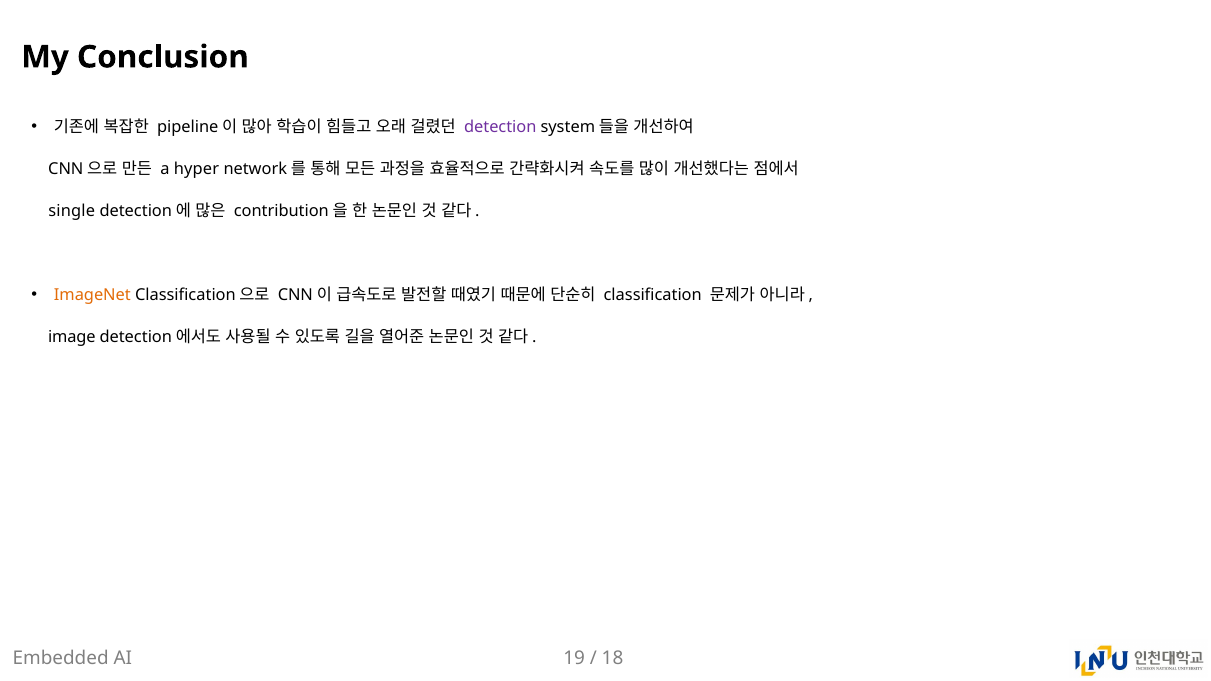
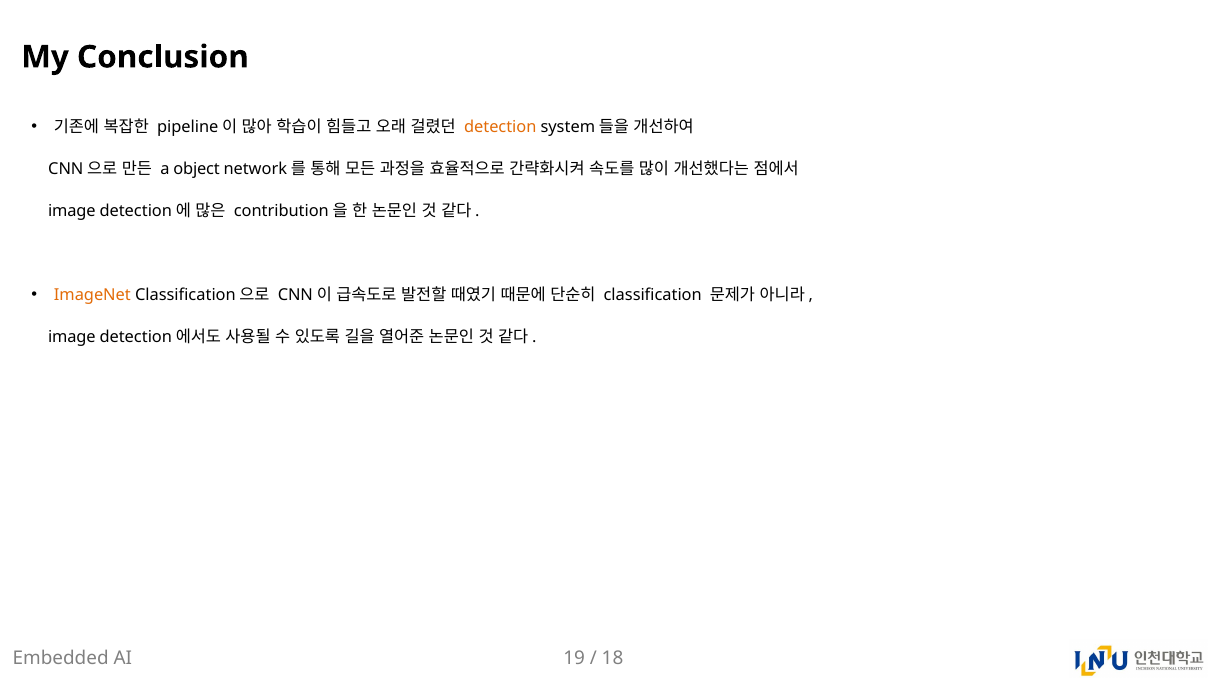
detection colour: purple -> orange (500, 127)
hyper: hyper -> object (197, 169)
single: single -> image (72, 211)
